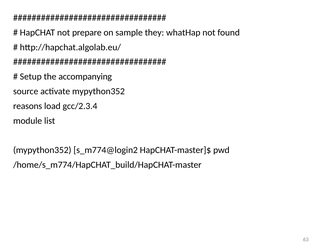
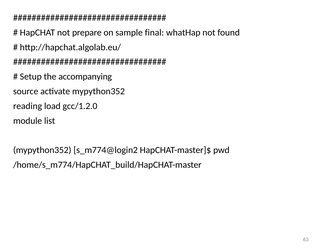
they: they -> final (154, 33)
reasons: reasons -> reading (28, 106)
gcc/2.3.4: gcc/2.3.4 -> gcc/1.2.0 (80, 106)
